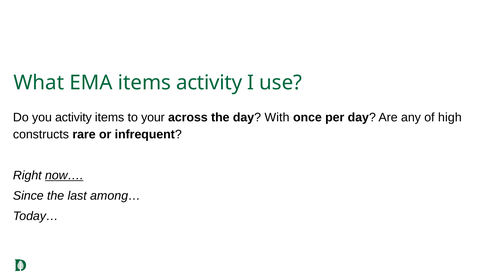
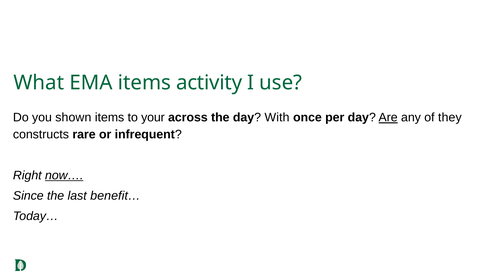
you activity: activity -> shown (73, 117)
Are underline: none -> present (388, 117)
high: high -> they (450, 117)
among…: among… -> benefit… (115, 196)
